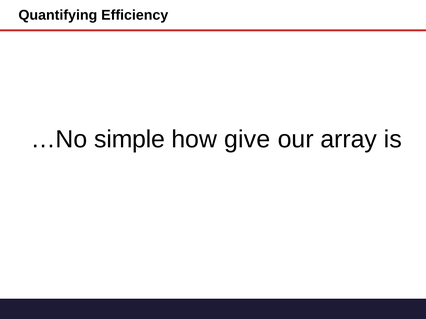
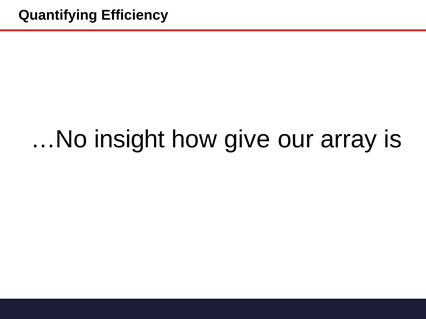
simple: simple -> insight (130, 139)
